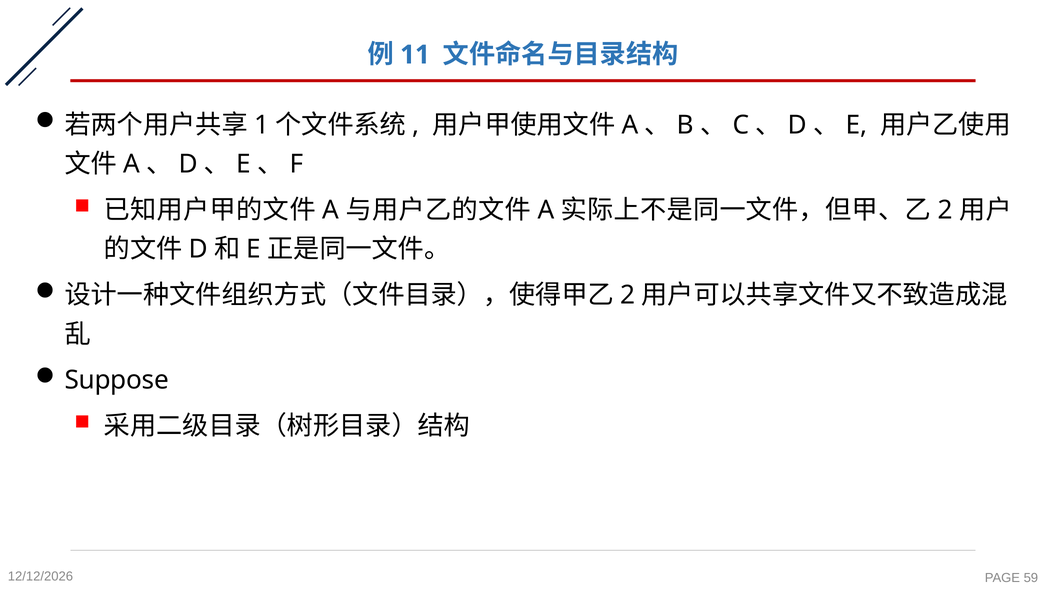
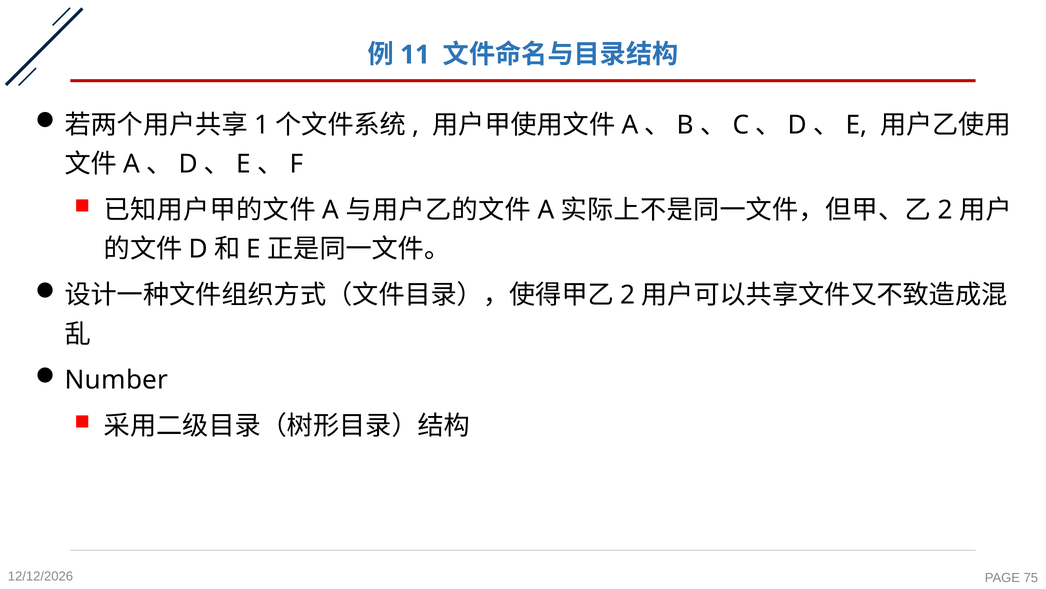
Suppose: Suppose -> Number (117, 380)
59: 59 -> 75 (1031, 578)
